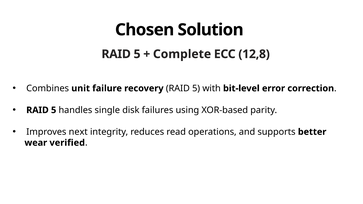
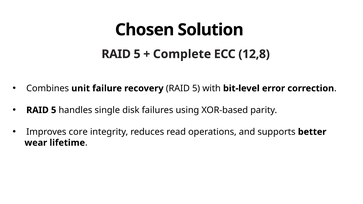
next: next -> core (78, 132)
verified: verified -> lifetime (67, 143)
